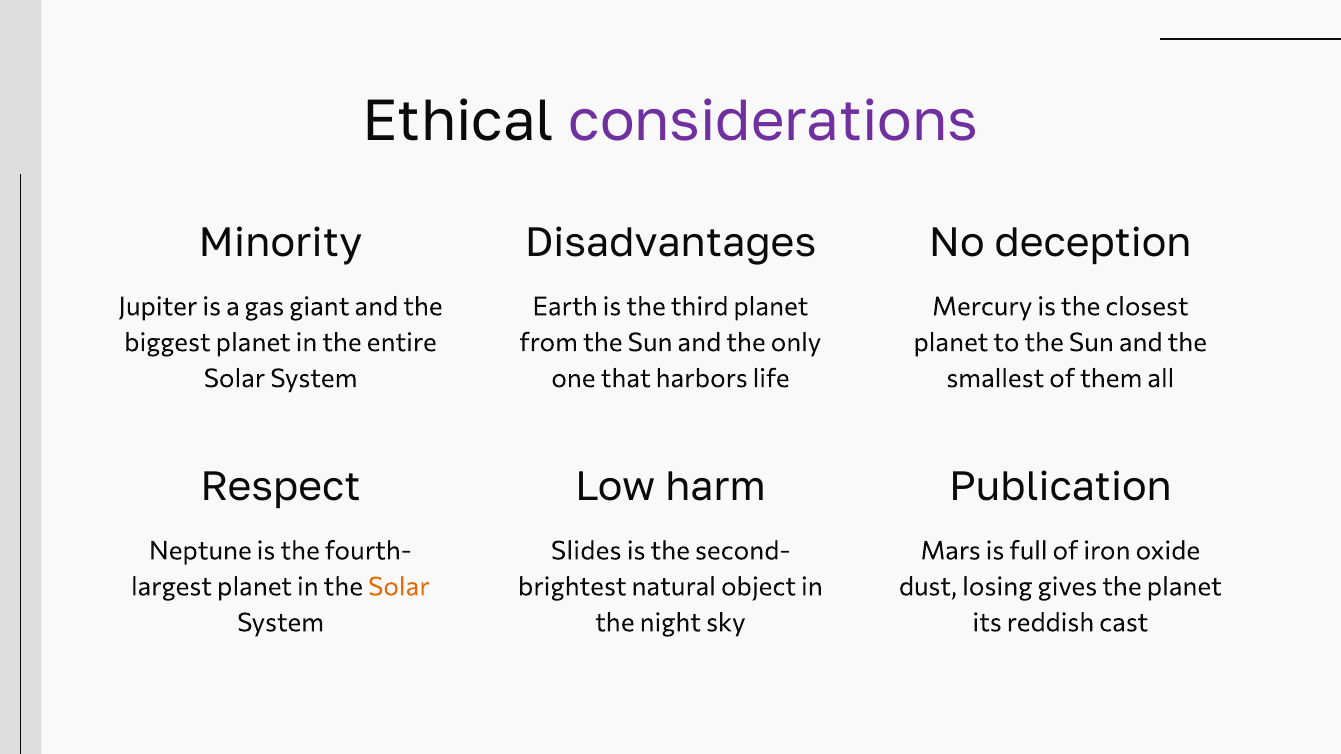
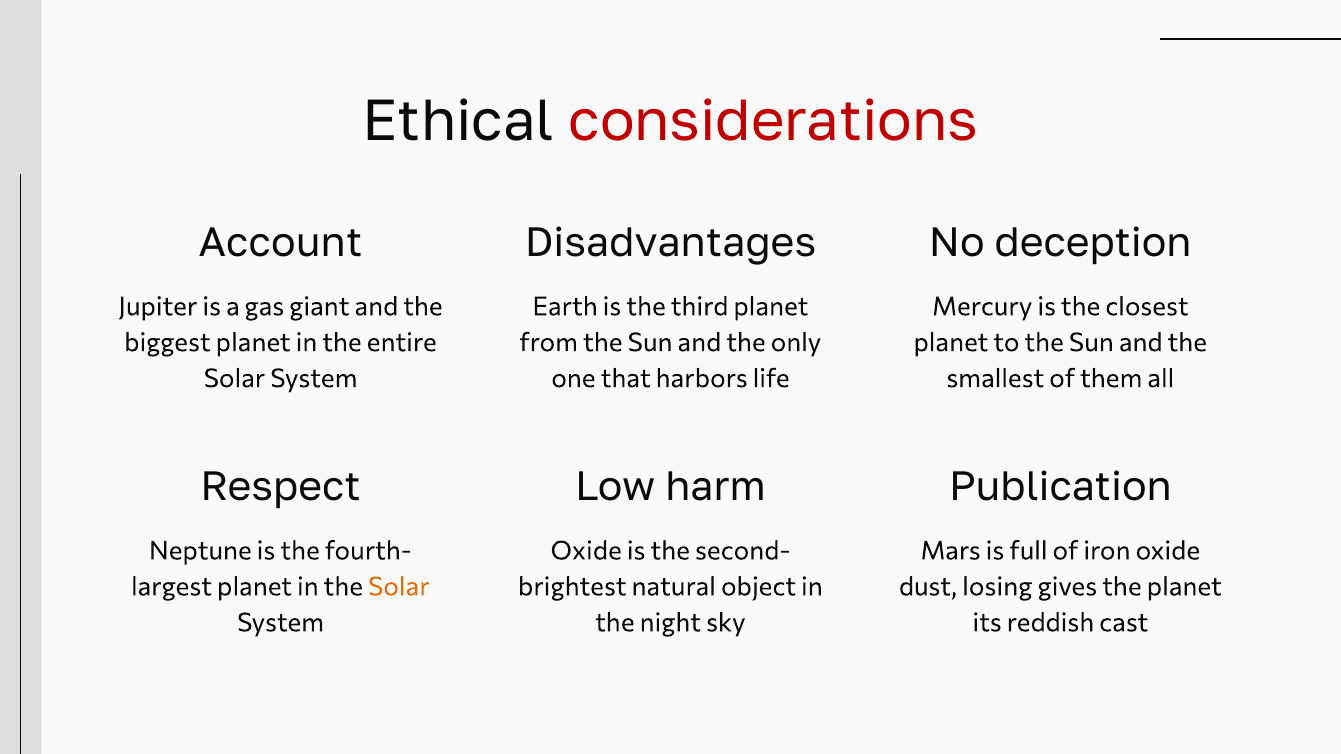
considerations colour: purple -> red (774, 121)
Minority: Minority -> Account (281, 243)
Slides: Slides -> Oxide (586, 551)
